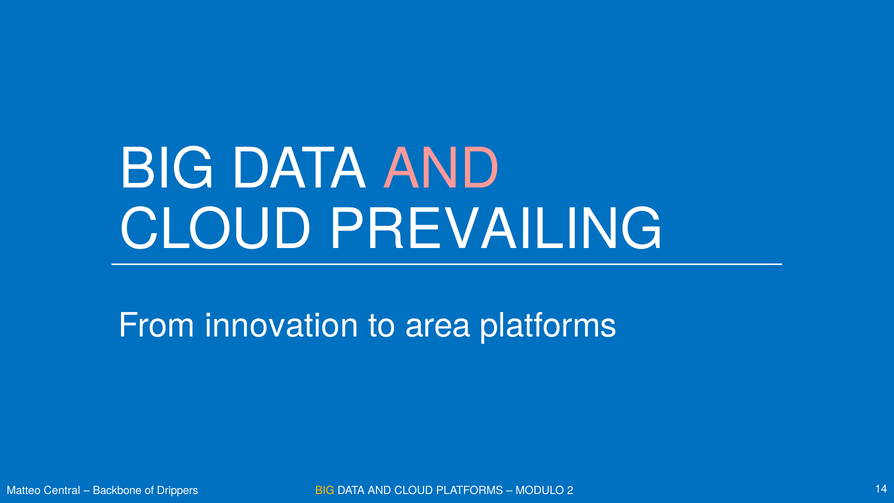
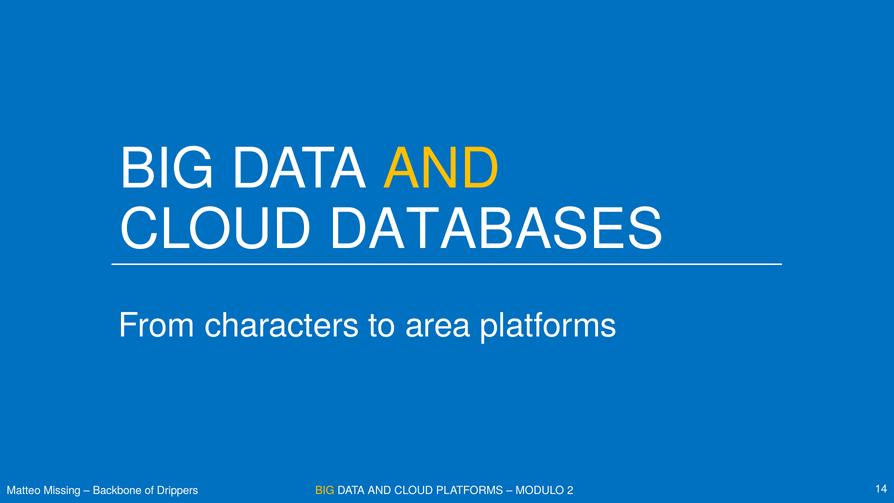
AND colour: pink -> yellow (442, 170)
PREVAILING: PREVAILING -> DATABASES (496, 230)
innovation: innovation -> characters (282, 325)
Central: Central -> Missing (62, 490)
